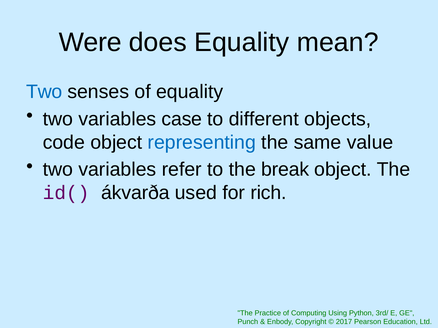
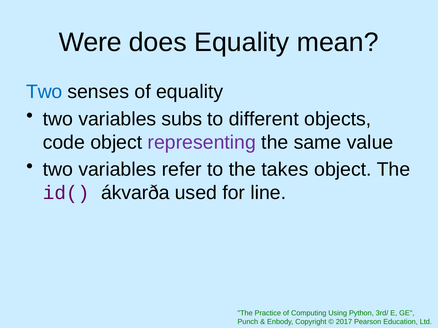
case: case -> subs (182, 119)
representing colour: blue -> purple (202, 143)
break: break -> takes (285, 170)
rich: rich -> line (268, 193)
